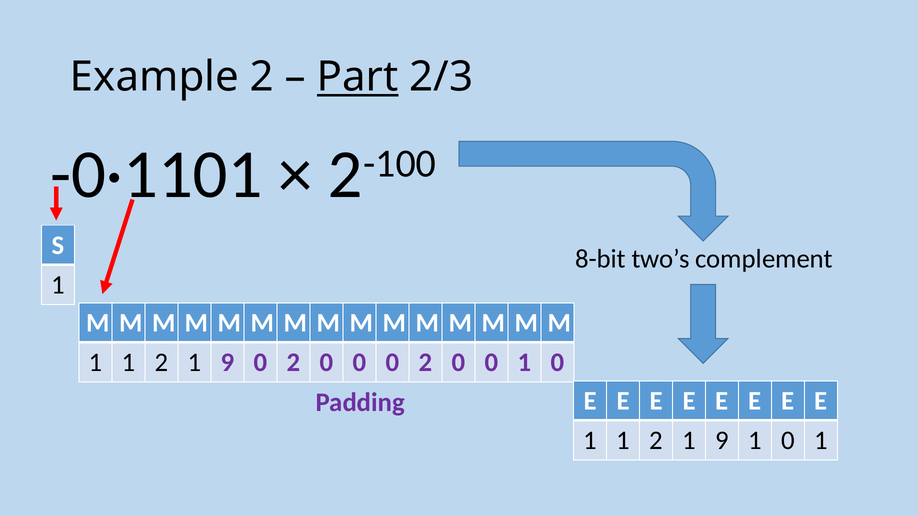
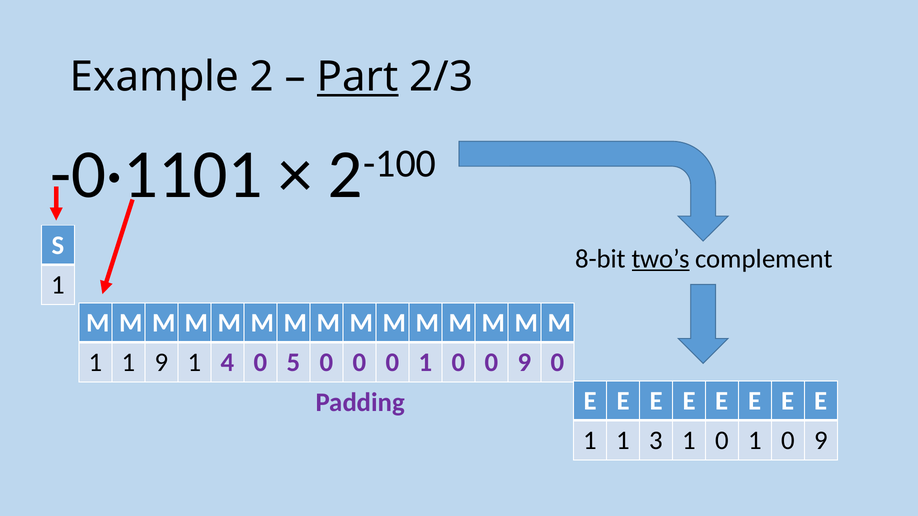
two’s underline: none -> present (661, 259)
2: 2 -> 9 (162, 363)
9: 9 -> 4 (228, 363)
2: 2 -> 5 (294, 363)
0 0 2: 2 -> 1 (426, 363)
0 0 1: 1 -> 9 (525, 363)
2: 2 -> 3 (656, 441)
9: 9 -> 0 (722, 441)
1 0 1: 1 -> 9 (821, 441)
